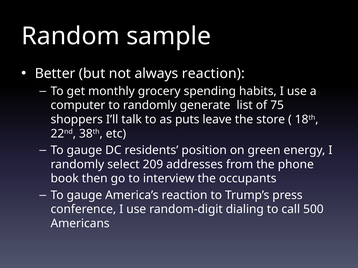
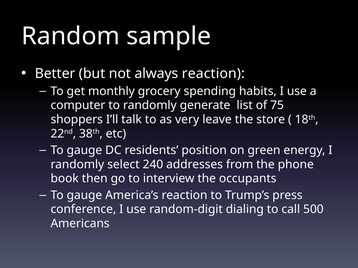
puts: puts -> very (187, 120)
209: 209 -> 240 (153, 165)
